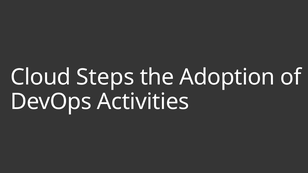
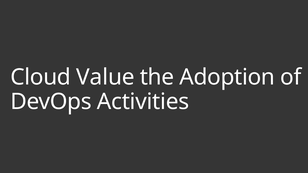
Steps: Steps -> Value (105, 77)
